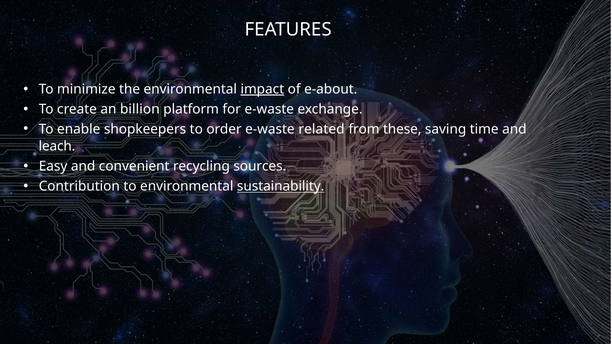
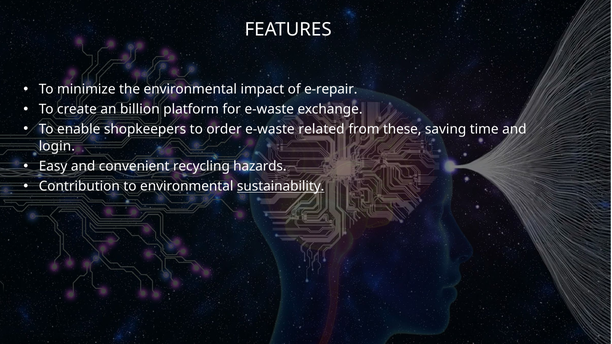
impact underline: present -> none (262, 89)
e-about: e-about -> e-repair (331, 89)
leach: leach -> login (57, 147)
sources: sources -> hazards (260, 167)
